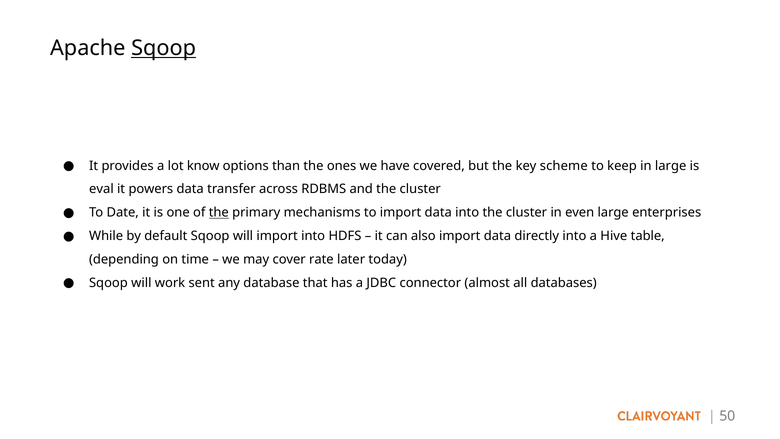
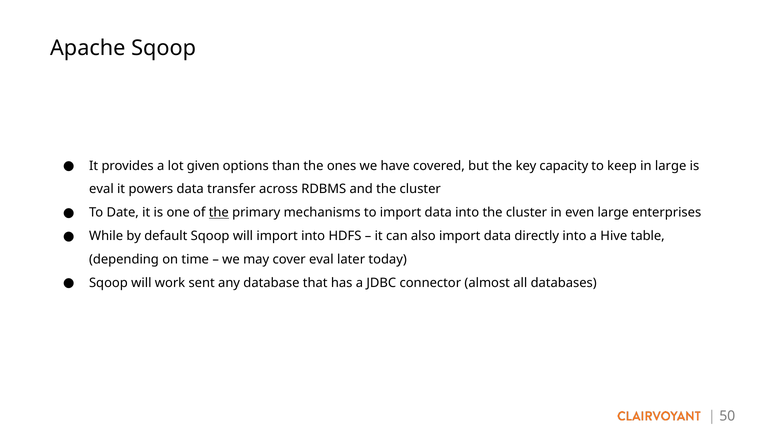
Sqoop underline: present -> none (164, 48)
know: know -> given (203, 166)
scheme: scheme -> capacity (564, 166)
cover rate: rate -> eval (321, 259)
